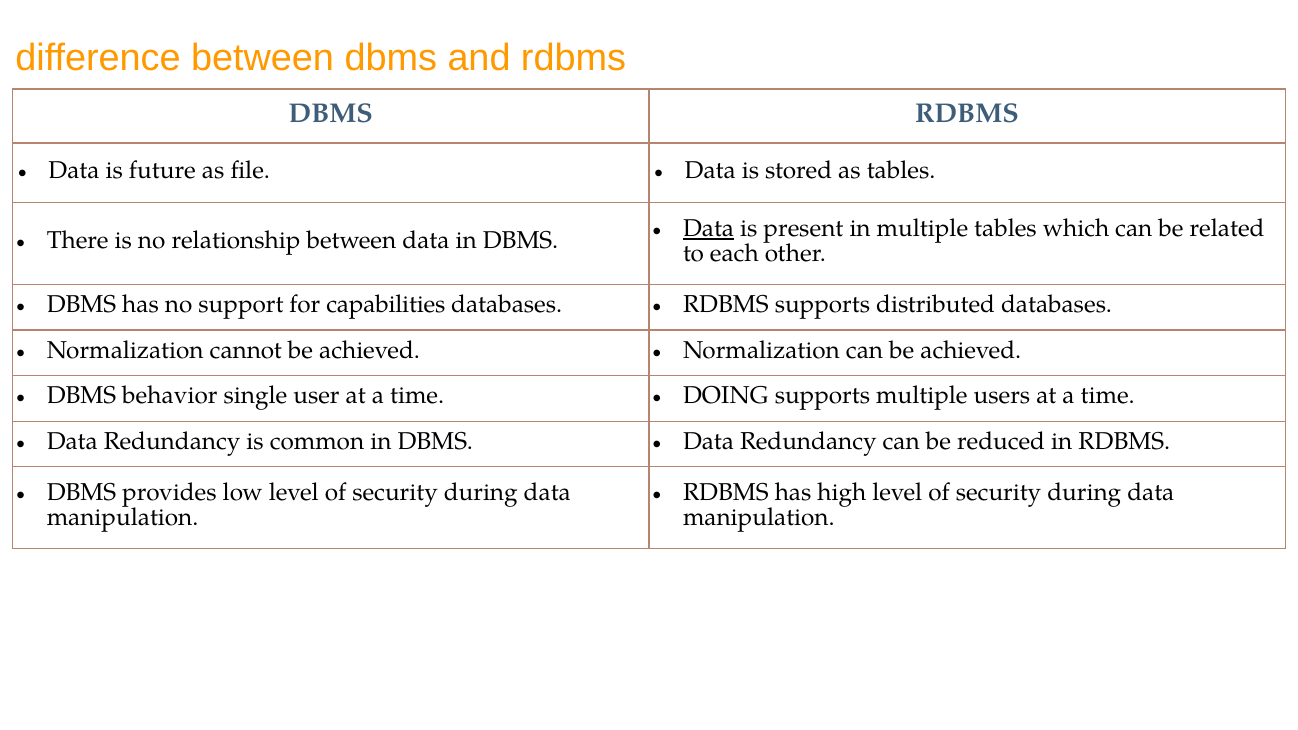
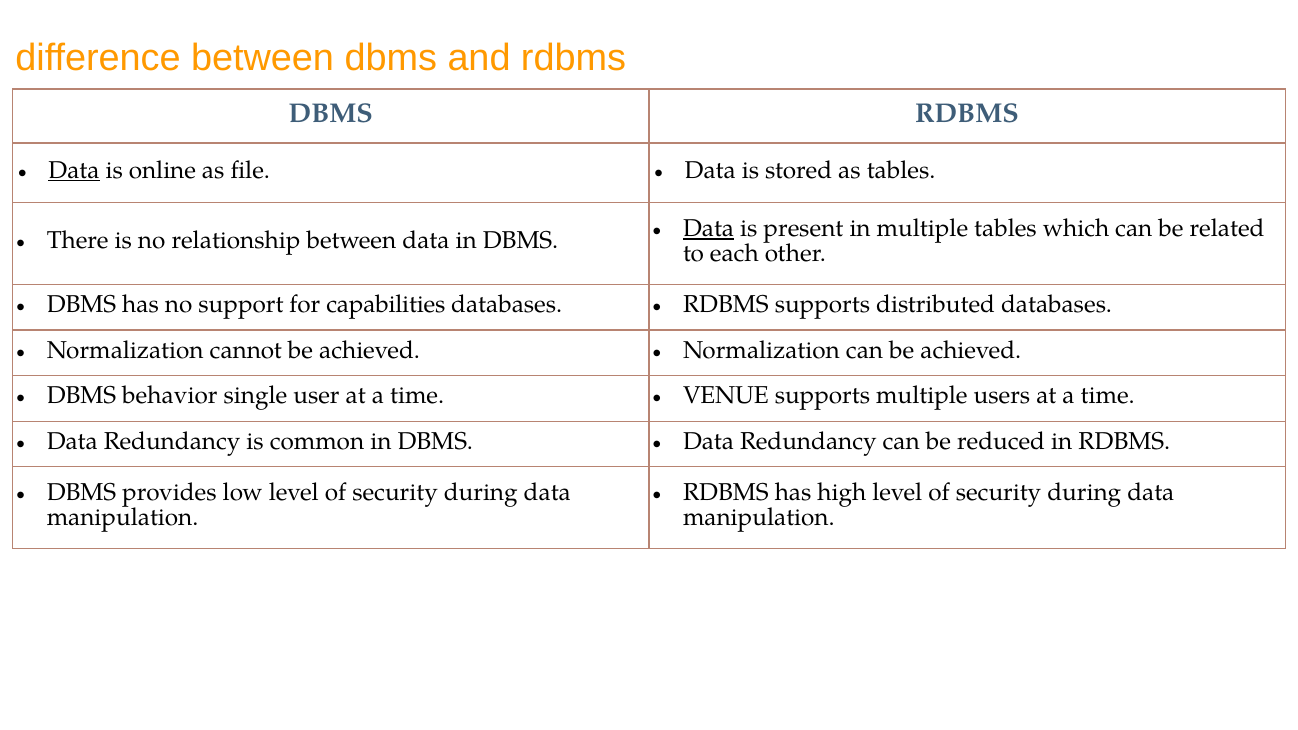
Data underline: none -> present (74, 170)
future: future -> online (162, 170)
DOING: DOING -> VENUE (726, 396)
